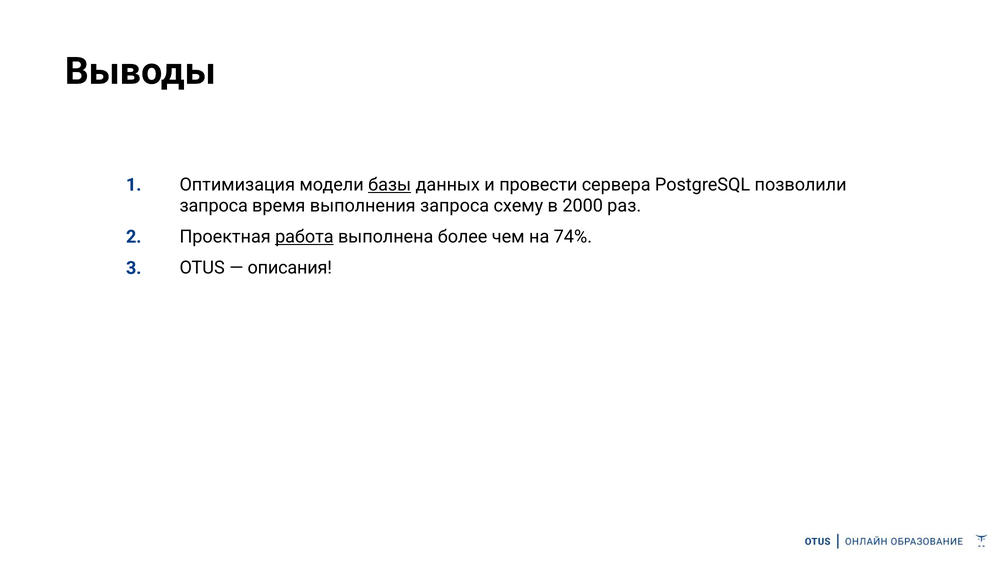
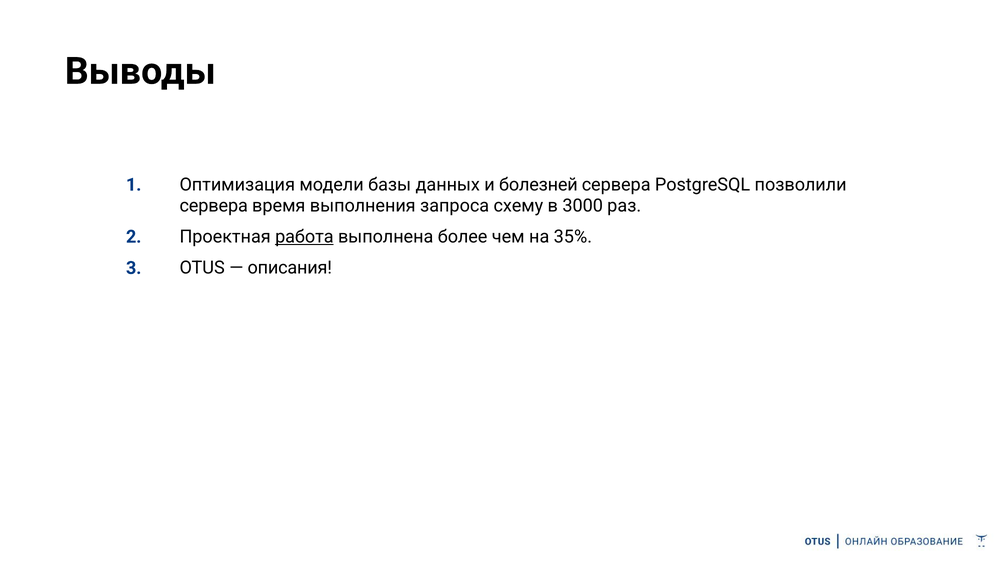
базы underline: present -> none (390, 185)
провести: провести -> болезней (538, 185)
запроса: запроса -> сервера (214, 206)
2000: 2000 -> 3000 (583, 206)
74%: 74% -> 35% (573, 237)
